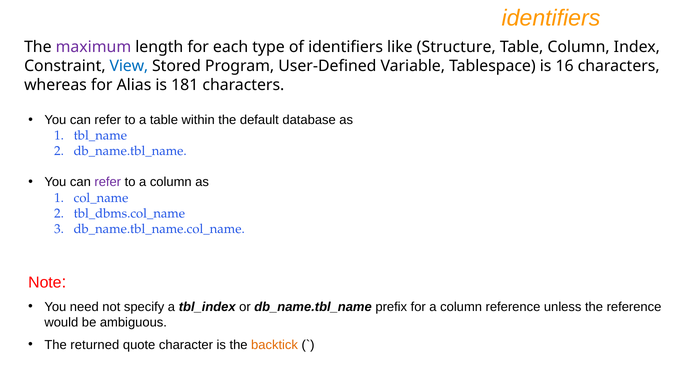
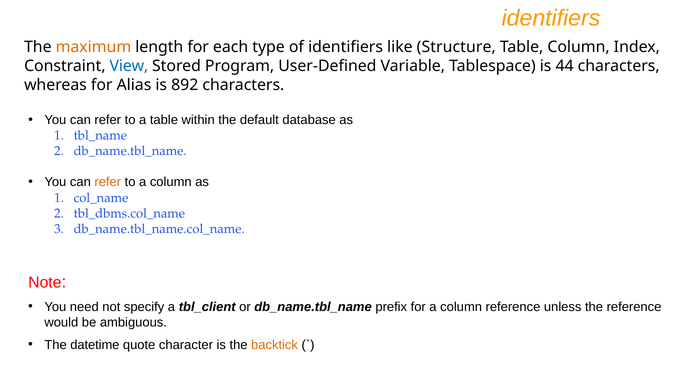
maximum colour: purple -> orange (93, 47)
16: 16 -> 44 (565, 66)
181: 181 -> 892 (185, 85)
refer colour: purple -> orange (108, 182)
tbl_index: tbl_index -> tbl_client (207, 307)
returned: returned -> datetime (95, 345)
